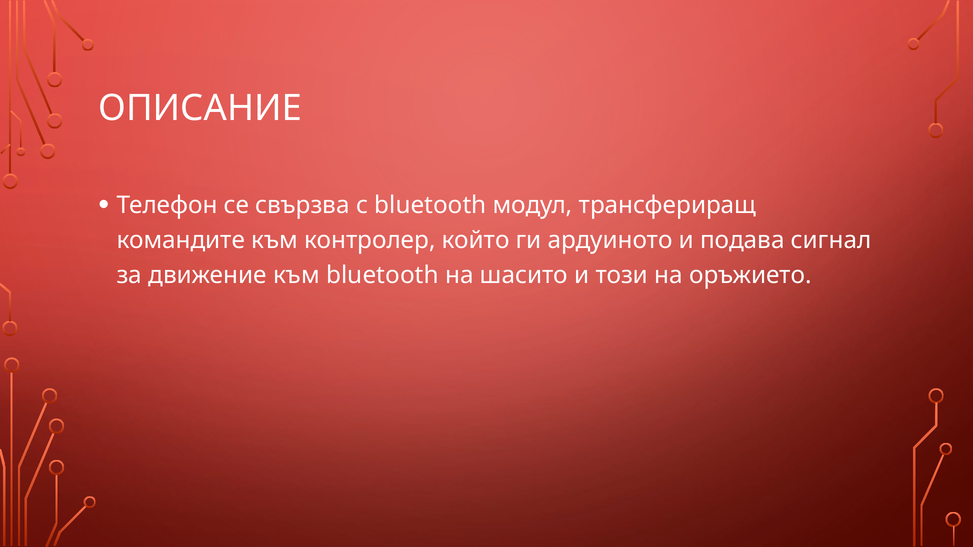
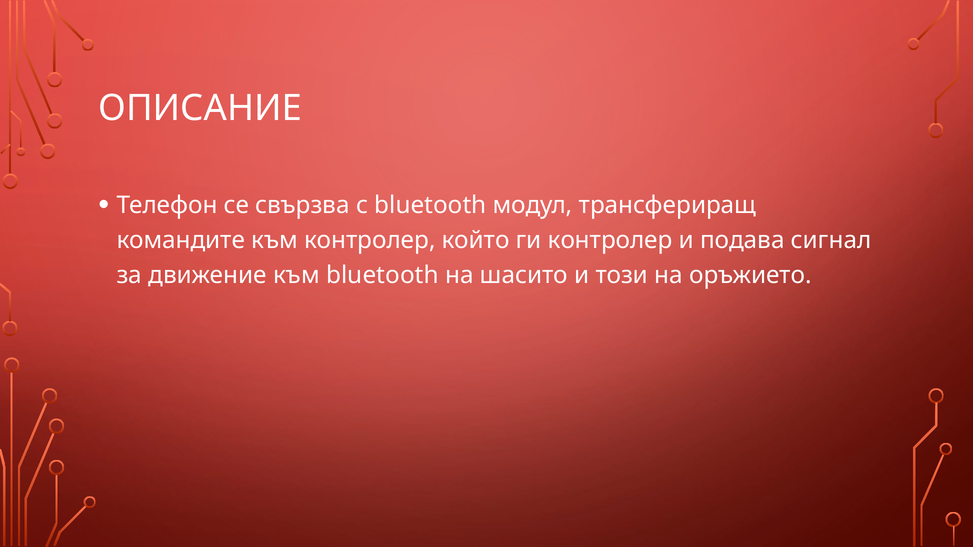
ги ардуиното: ардуиното -> контролер (610, 240)
